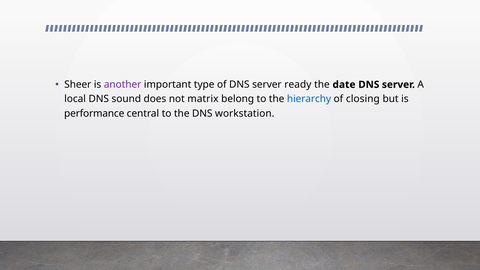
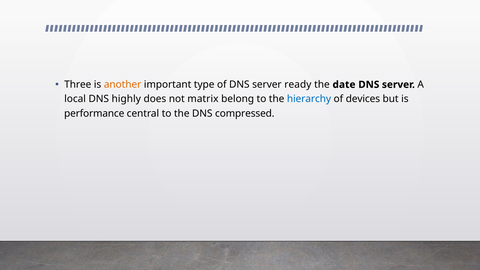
Sheer: Sheer -> Three (78, 85)
another colour: purple -> orange (123, 85)
sound: sound -> highly (126, 99)
closing: closing -> devices (363, 99)
workstation: workstation -> compressed (245, 113)
